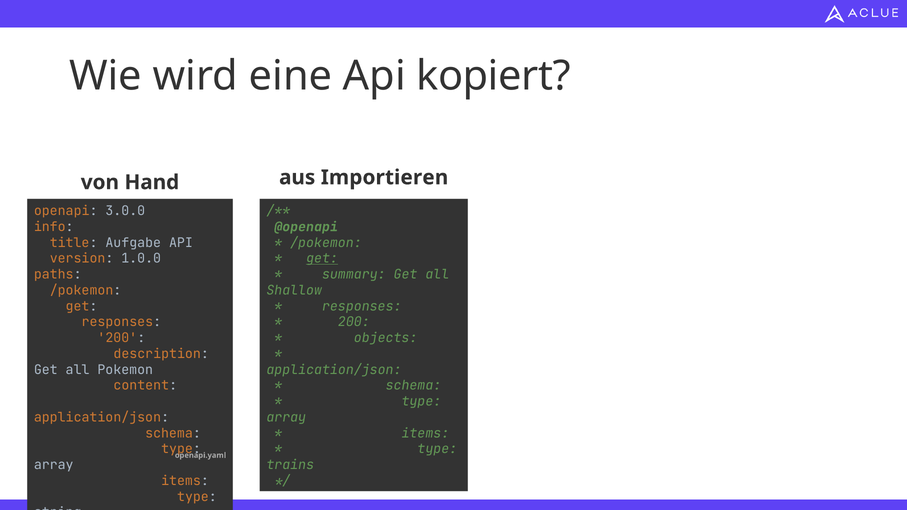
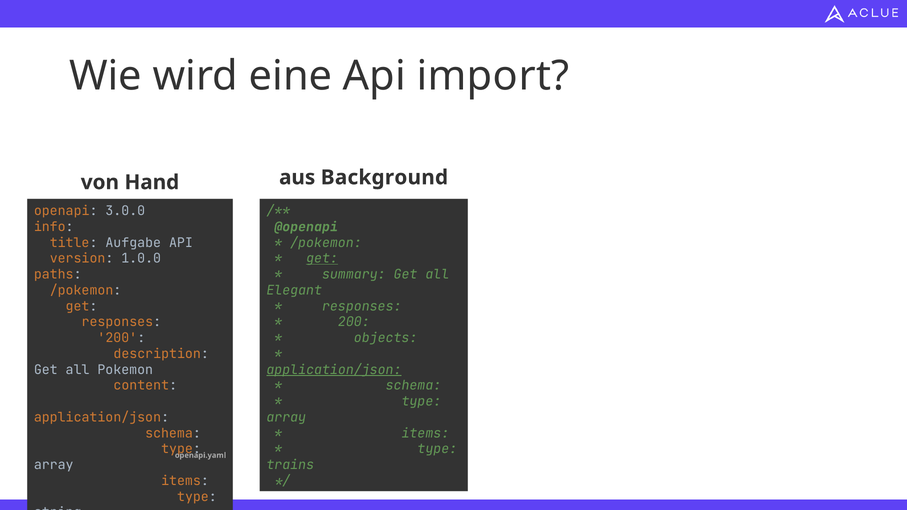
kopiert: kopiert -> import (493, 76)
Importieren: Importieren -> Background (384, 178)
Shallow: Shallow -> Elegant (294, 290)
application/json underline: none -> present (334, 370)
